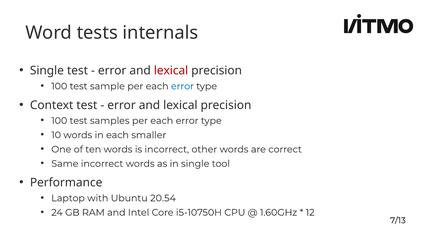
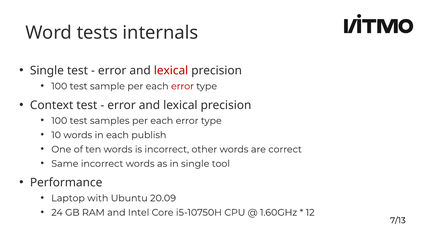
error colour: blue -> red (182, 86)
smaller: smaller -> publish (149, 135)
20.54: 20.54 -> 20.09 (163, 198)
